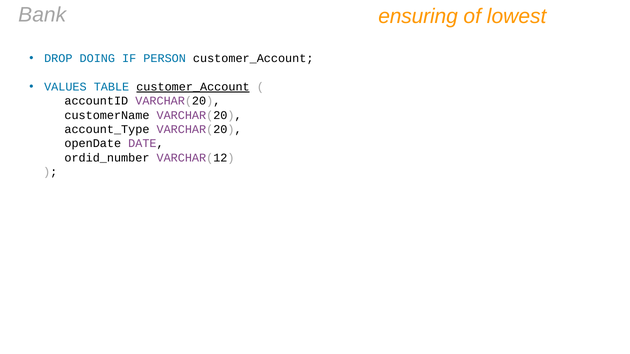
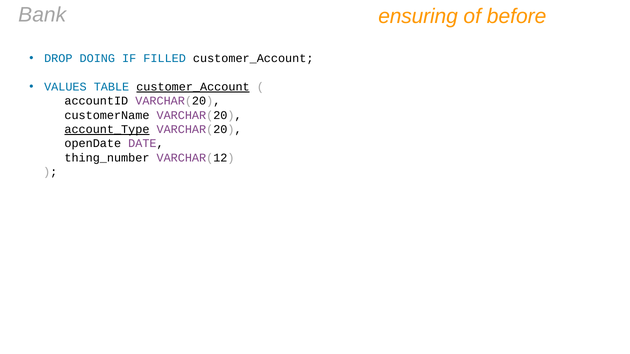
lowest: lowest -> before (517, 16)
PERSON: PERSON -> FILLED (165, 59)
account_Type underline: none -> present (107, 129)
ordid_number: ordid_number -> thing_number (107, 158)
